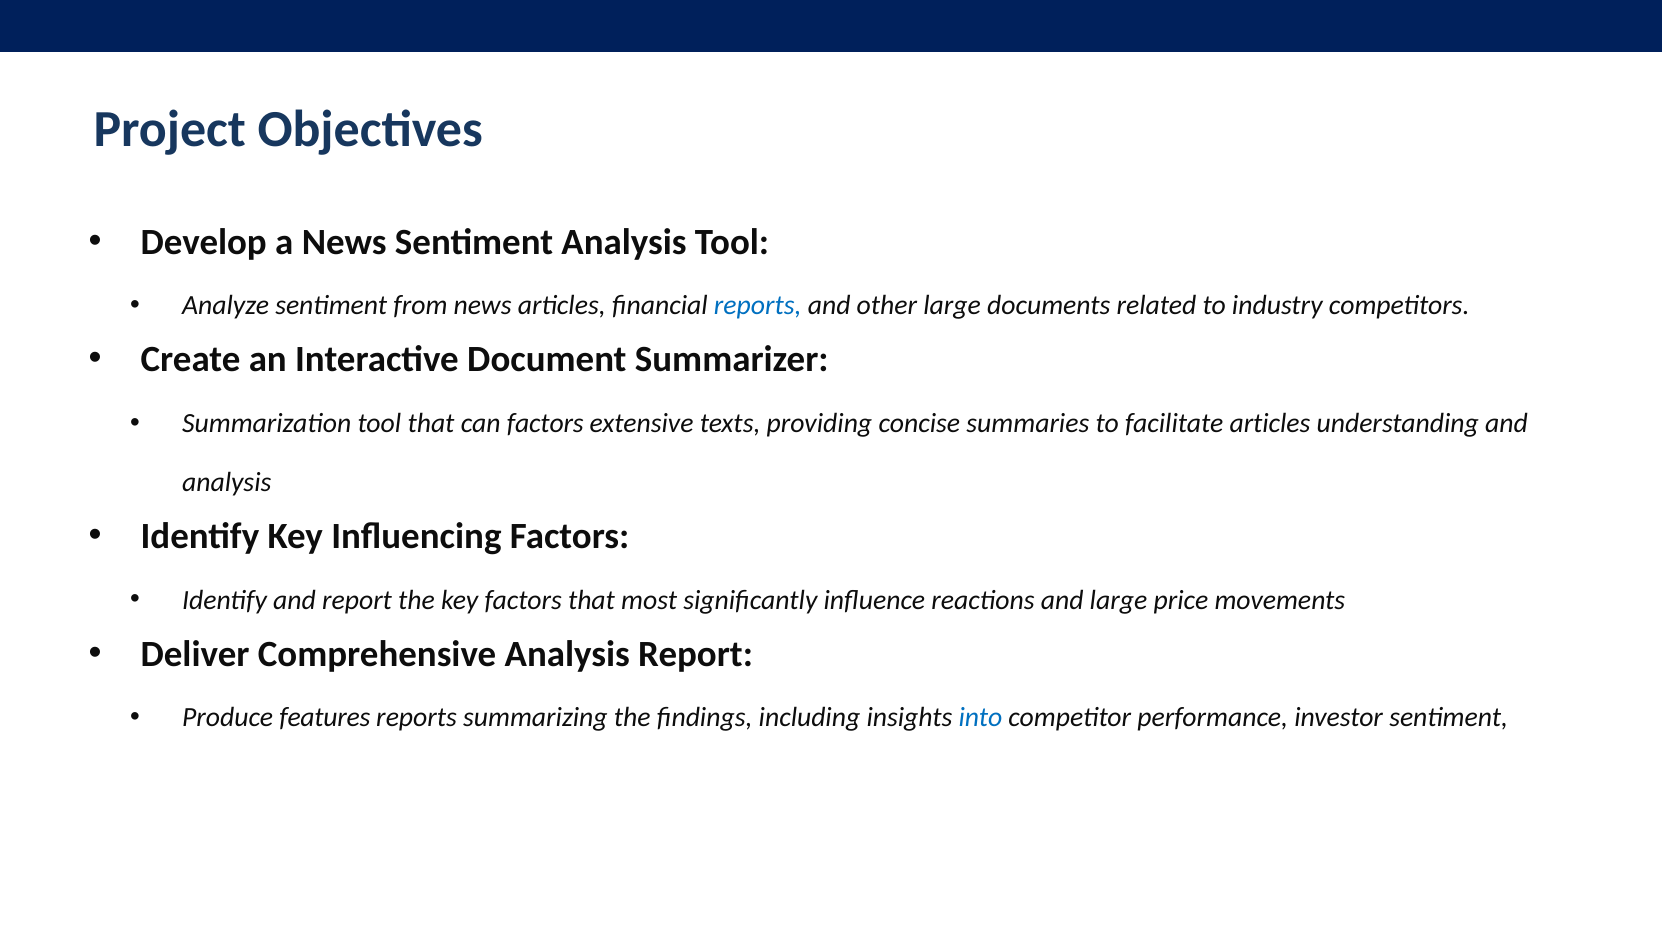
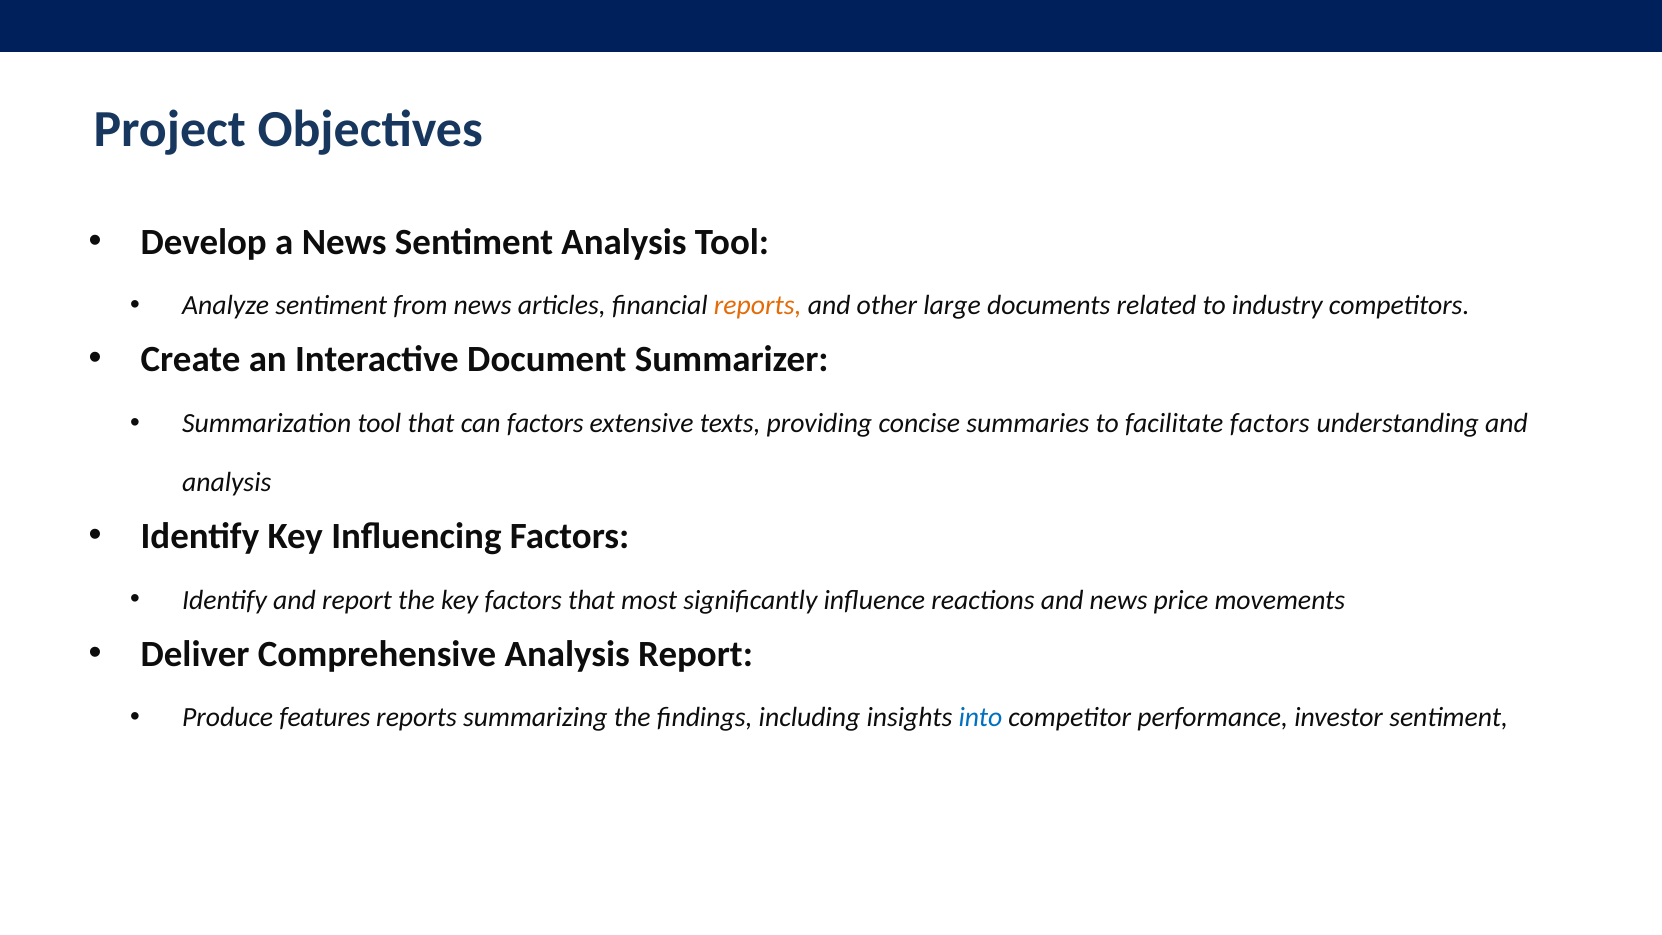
reports colour: blue -> orange (758, 306)
facilitate articles: articles -> factors (1270, 423)
and large: large -> news (1119, 600)
